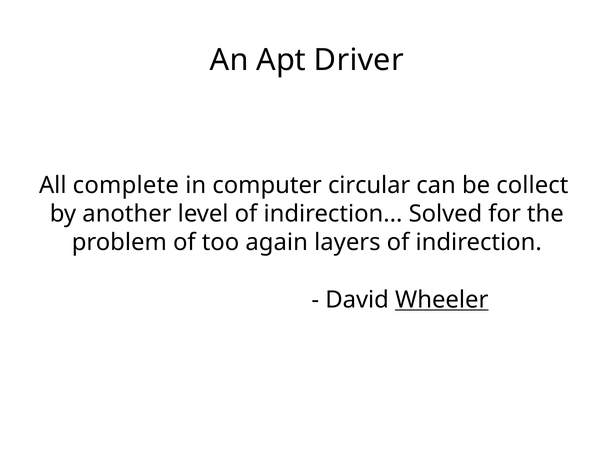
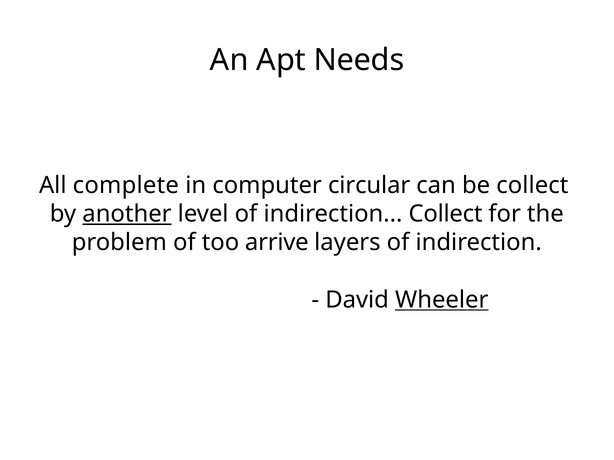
Driver: Driver -> Needs (359, 60)
another underline: none -> present (127, 214)
indirection Solved: Solved -> Collect (446, 214)
again: again -> arrive (277, 243)
